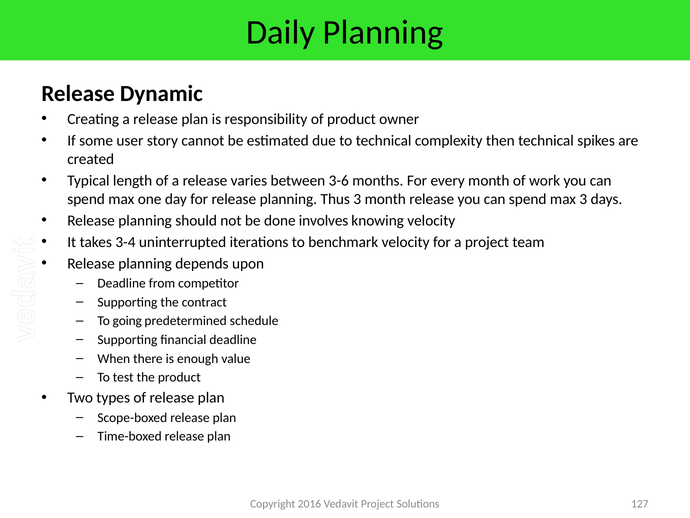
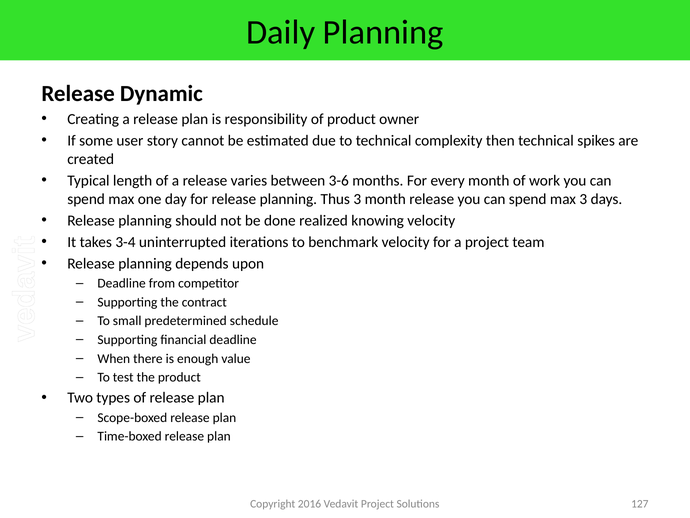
involves: involves -> realized (324, 220)
going: going -> small (127, 321)
